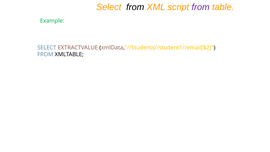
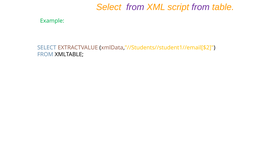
from colour: black -> purple (135, 7)
